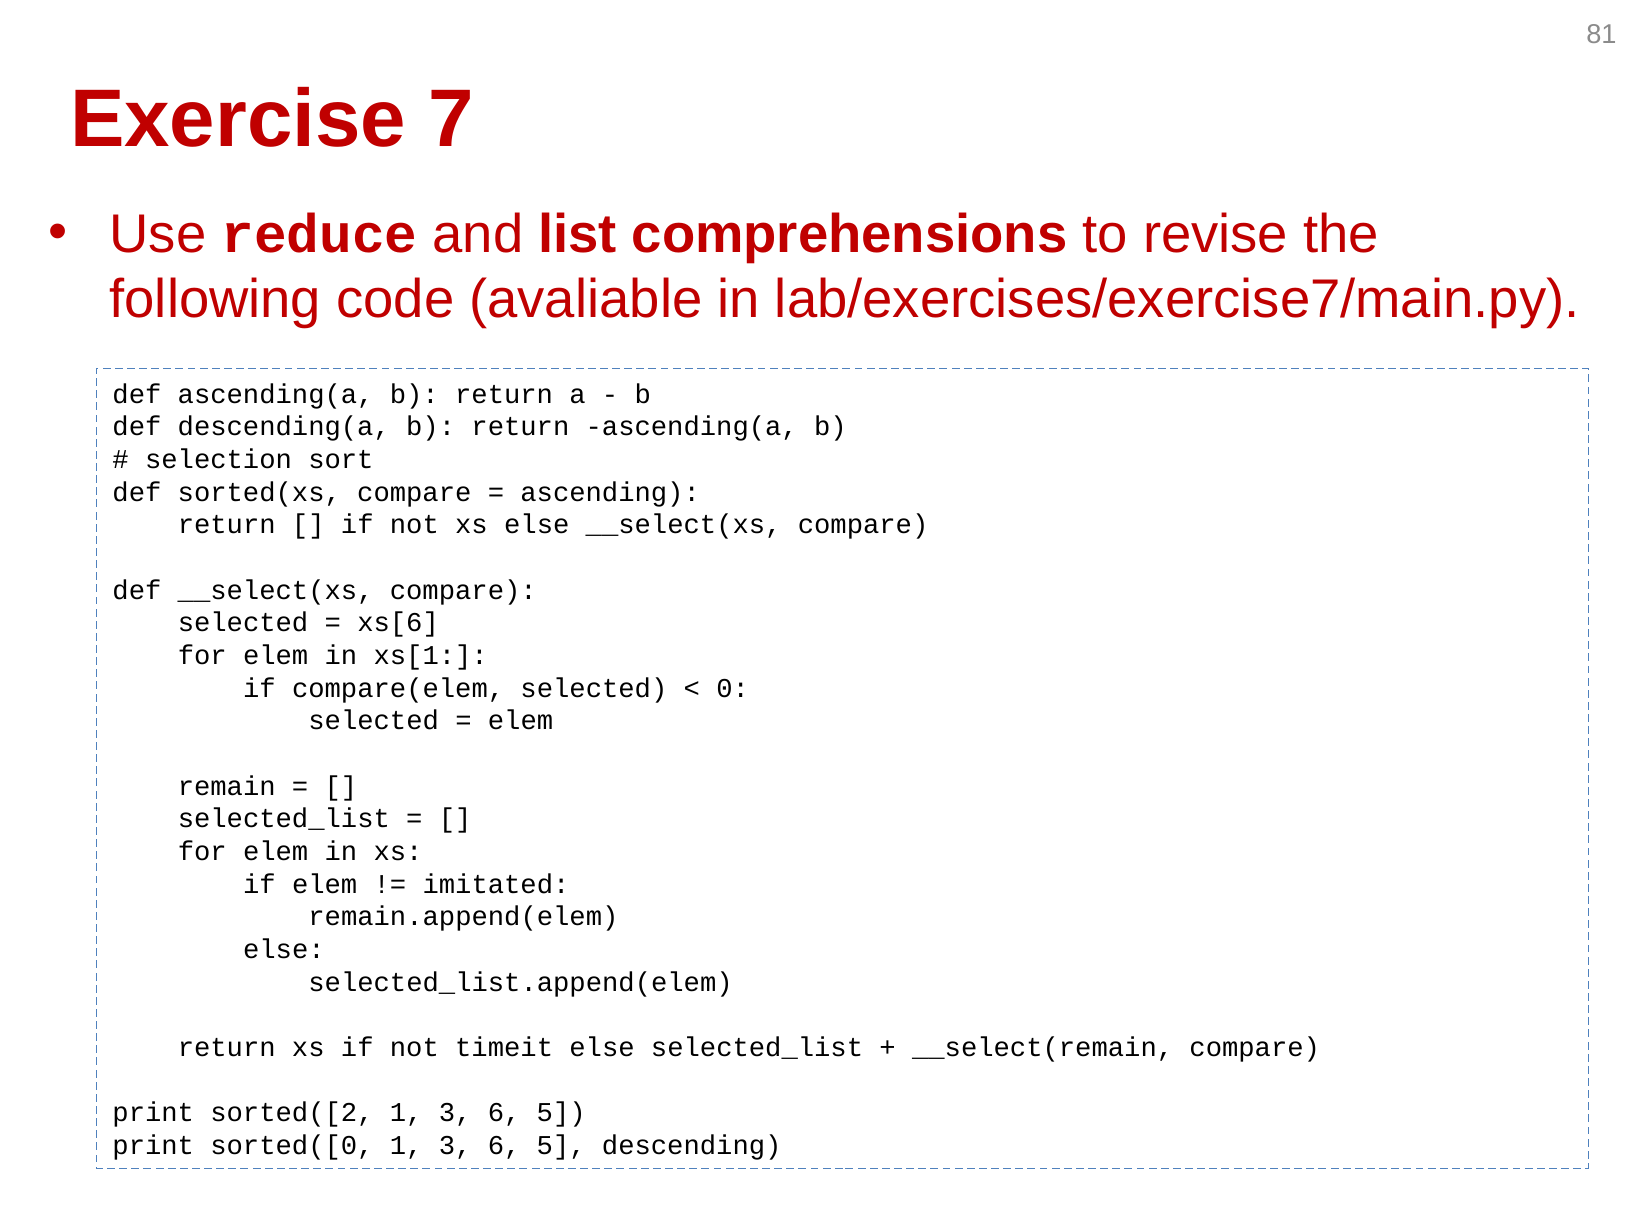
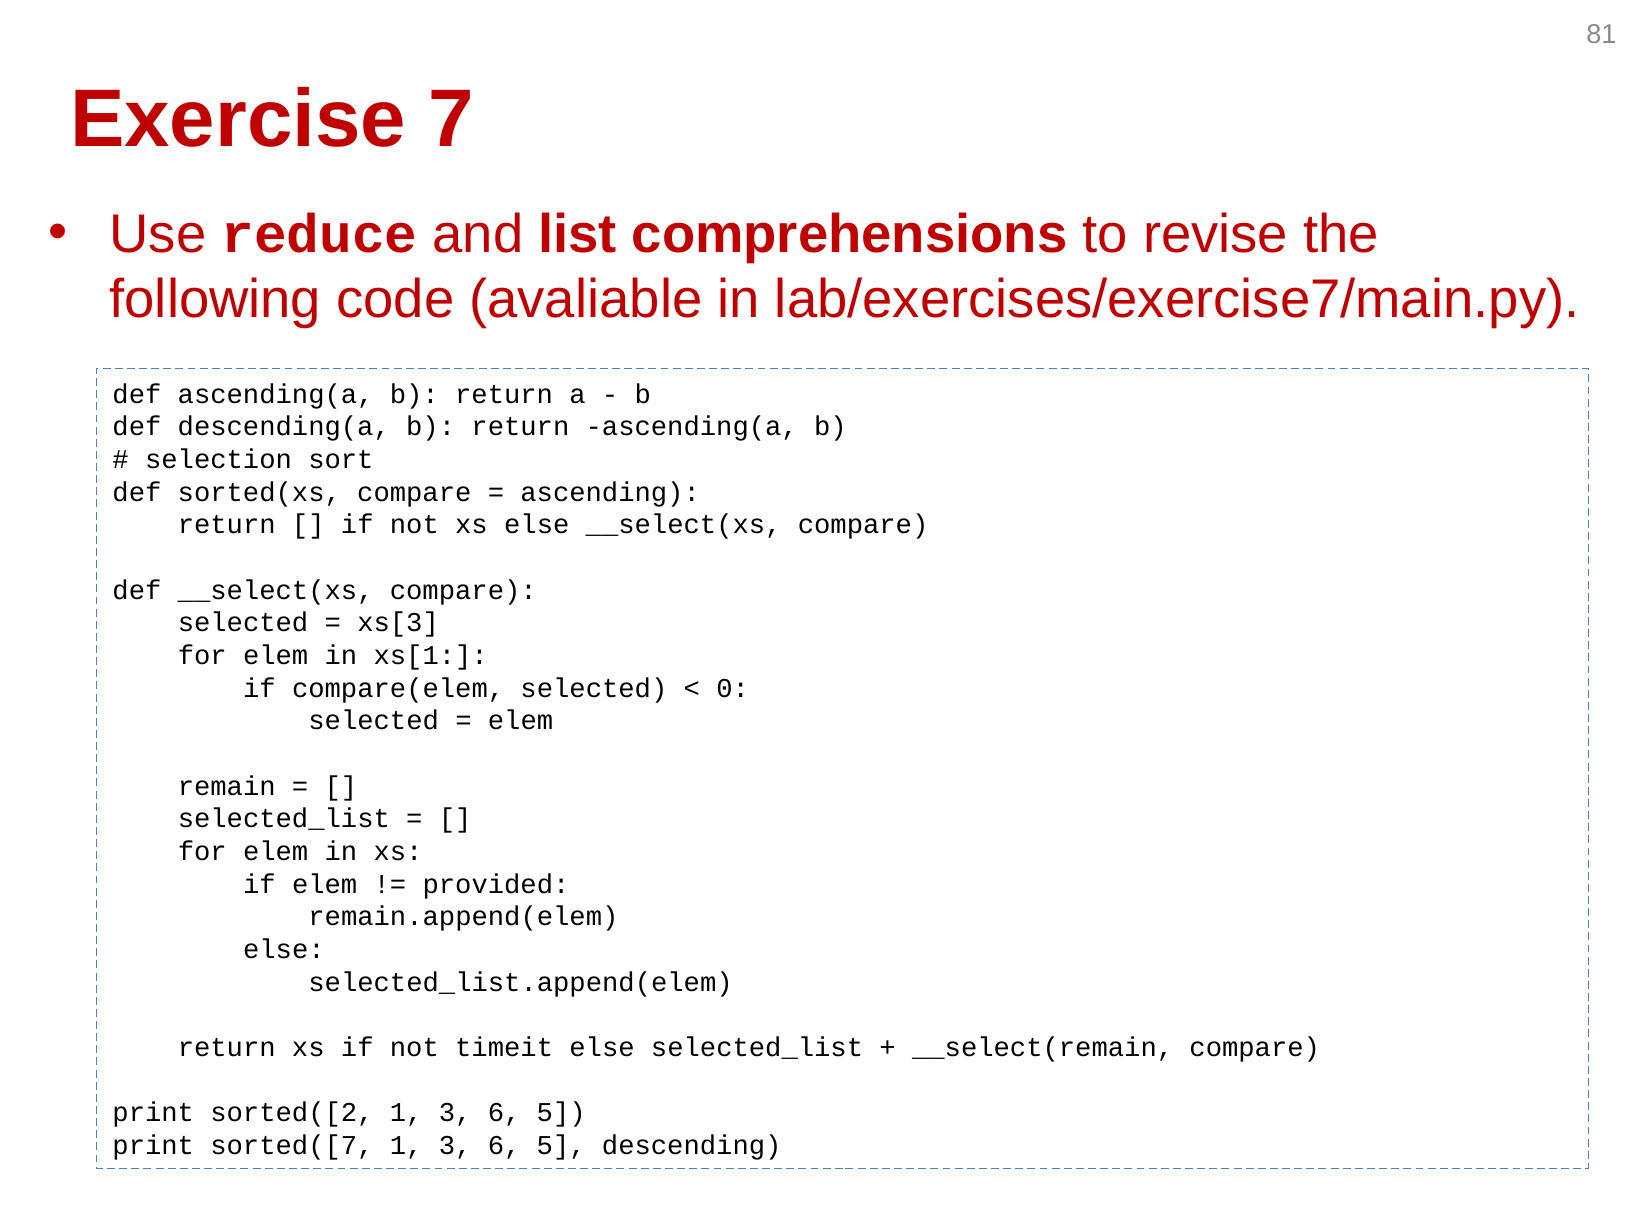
xs[6: xs[6 -> xs[3 (398, 623)
imitated: imitated -> provided (496, 884)
sorted([0: sorted([0 -> sorted([7 (292, 1145)
